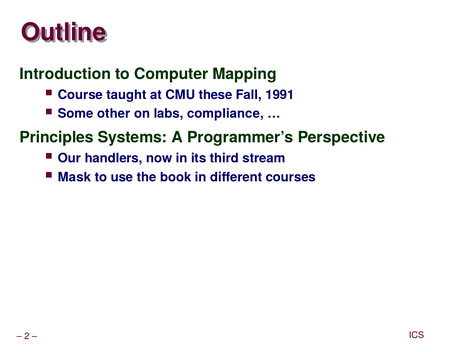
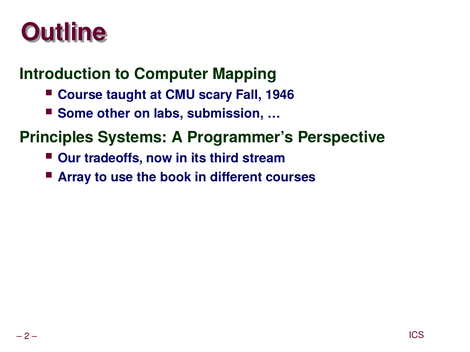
these: these -> scary (216, 95)
1991: 1991 -> 1946 (280, 95)
compliance: compliance -> submission (225, 114)
handlers: handlers -> tradeoffs (114, 158)
Mask: Mask -> Array (75, 177)
